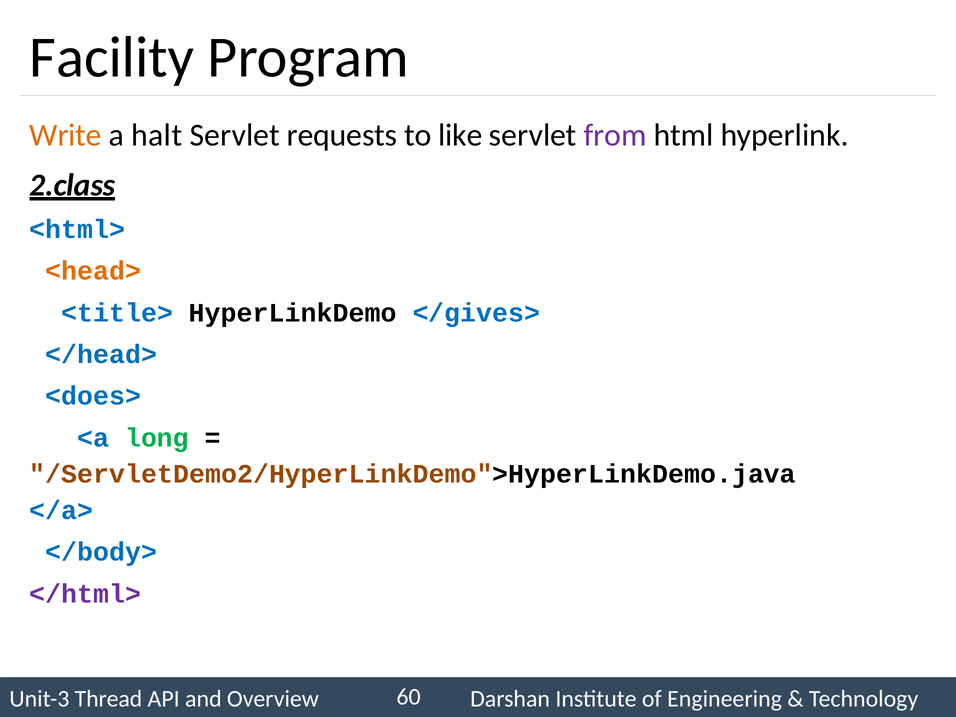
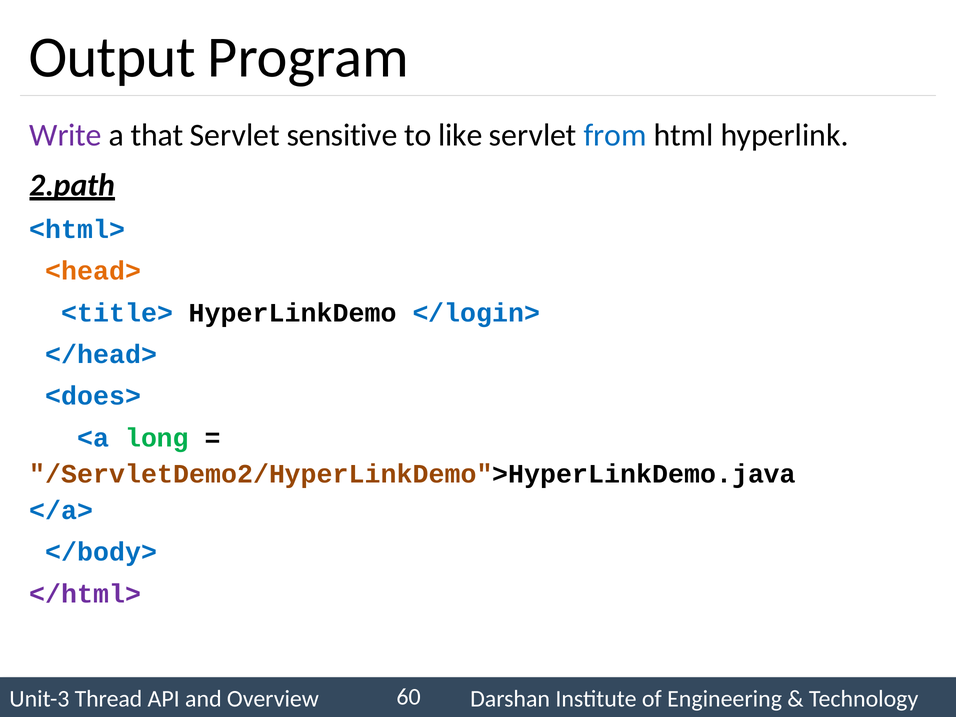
Facility: Facility -> Output (112, 57)
Write colour: orange -> purple (66, 135)
halt: halt -> that (157, 135)
requests: requests -> sensitive (342, 135)
from colour: purple -> blue (615, 135)
2.class: 2.class -> 2.path (72, 185)
</gives>: </gives> -> </login> (476, 313)
